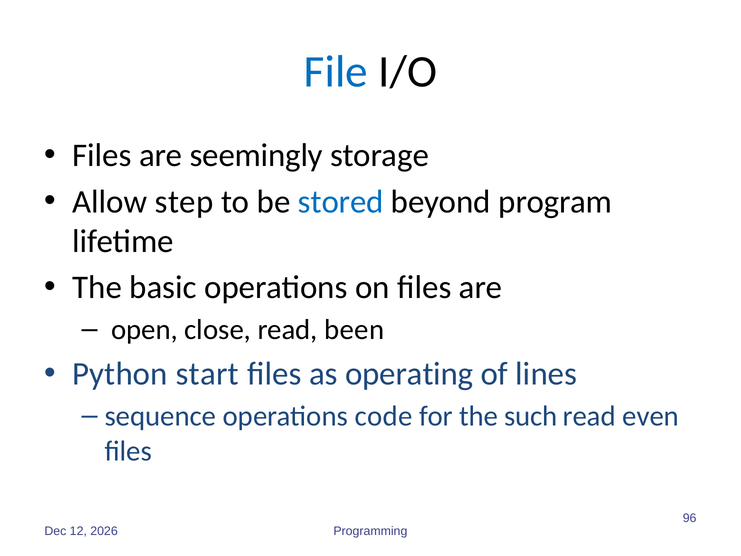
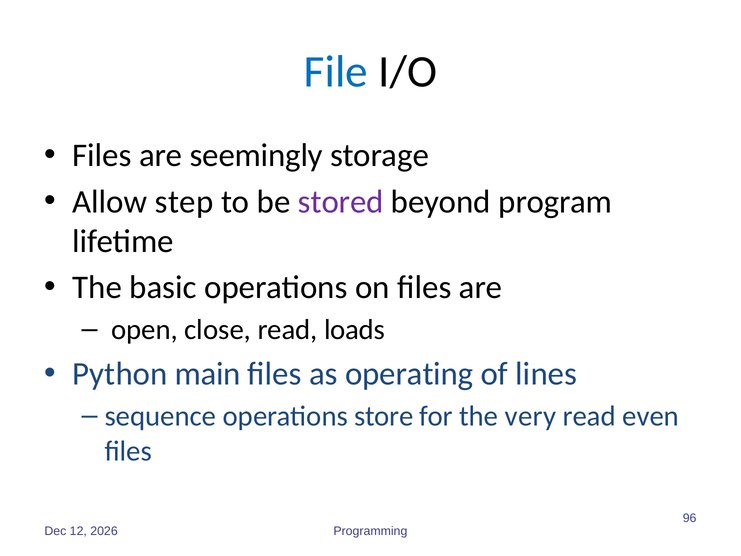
stored colour: blue -> purple (341, 202)
been: been -> loads (355, 330)
start: start -> main (208, 374)
code: code -> store (384, 416)
such: such -> very (531, 416)
